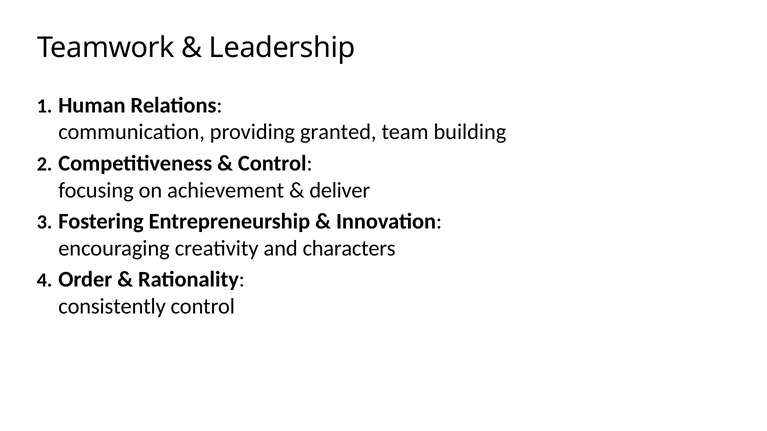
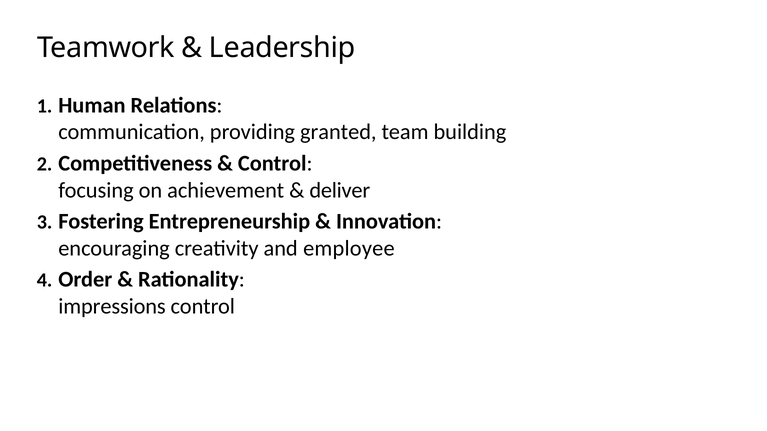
characters: characters -> employee (349, 249)
consistently: consistently -> impressions (112, 307)
